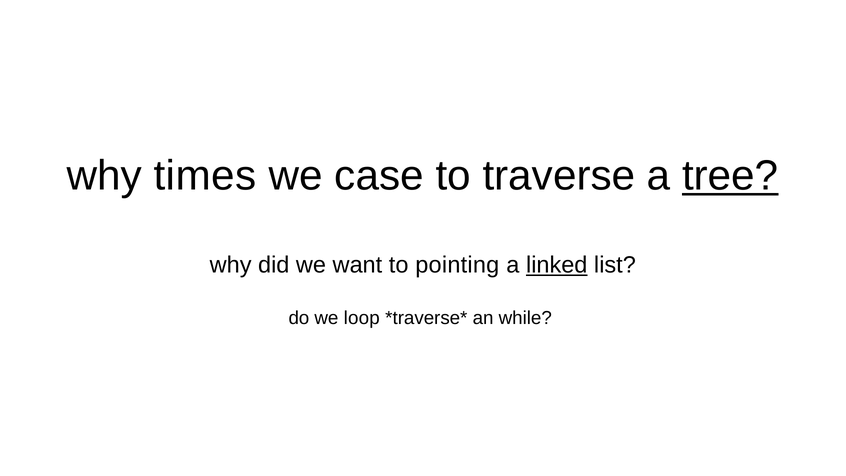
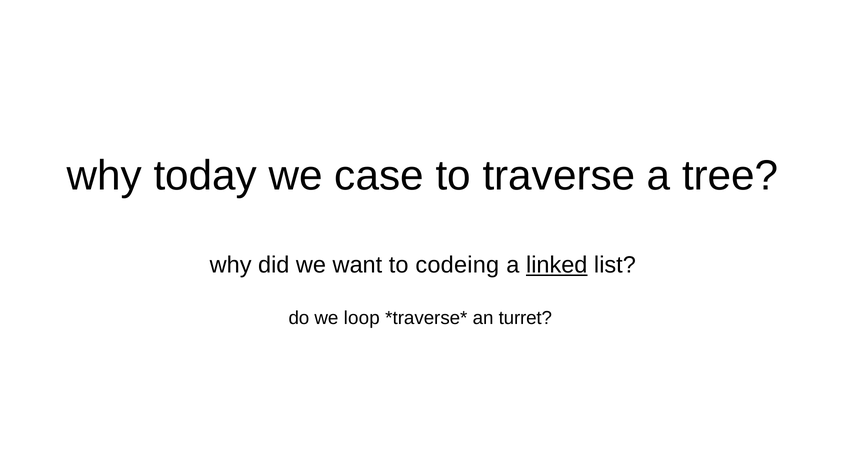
times: times -> today (205, 176)
tree underline: present -> none (730, 176)
pointing: pointing -> codeing (457, 265)
while: while -> turret (525, 318)
